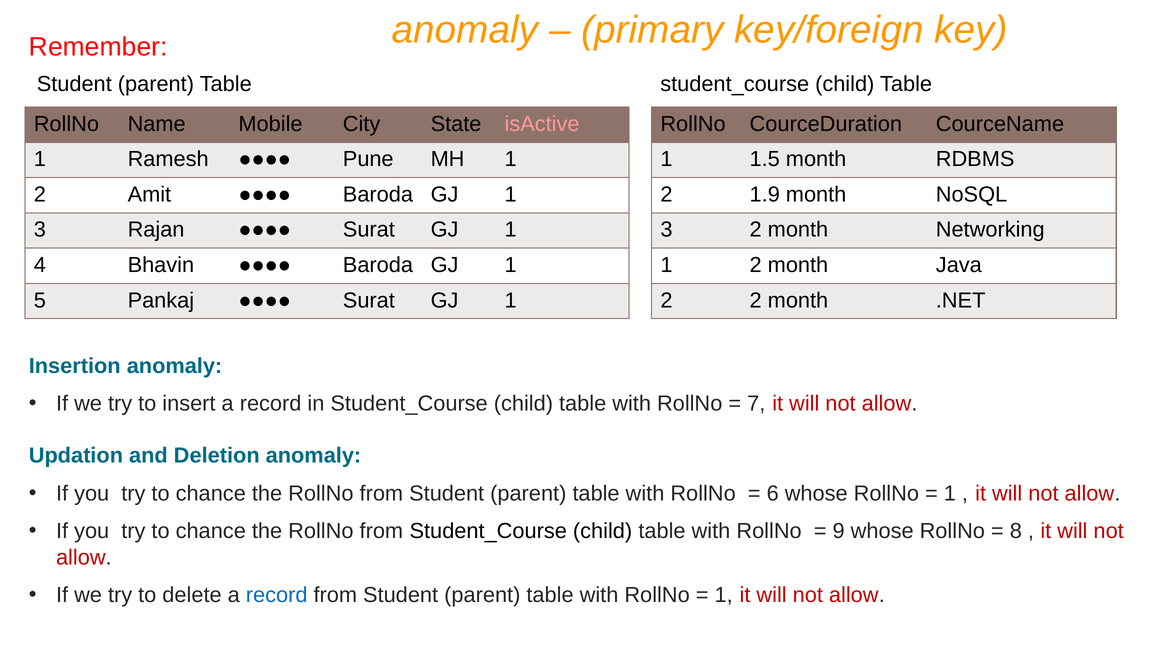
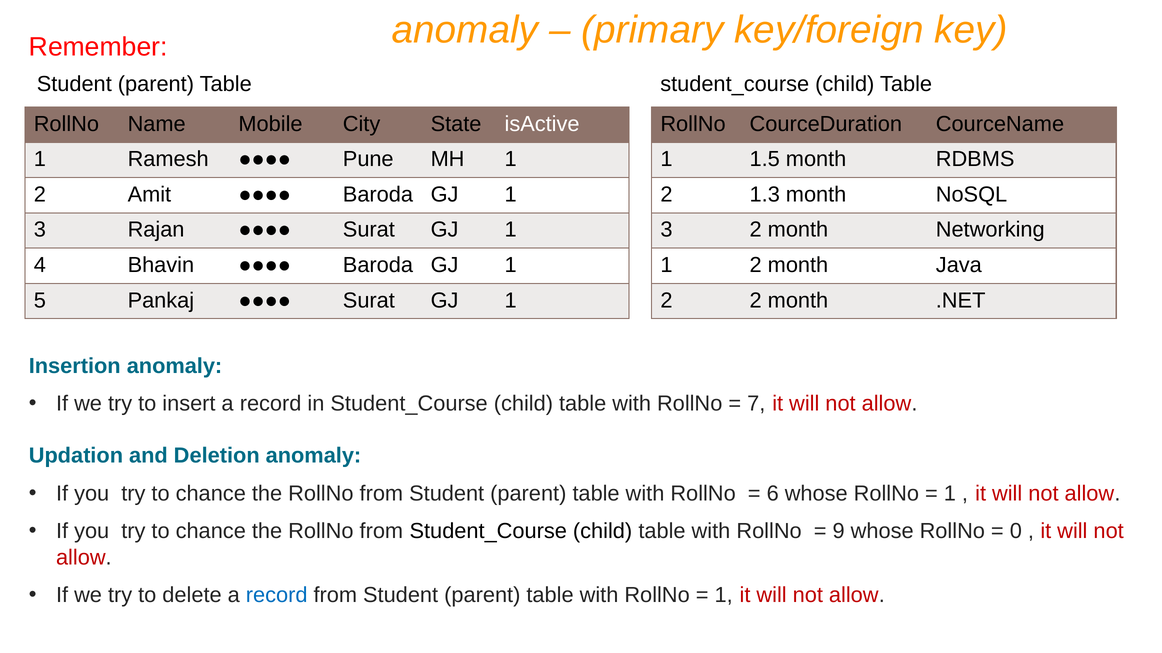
isActive colour: pink -> white (542, 124)
1.9: 1.9 -> 1.3 (765, 195)
8: 8 -> 0 (1016, 532)
